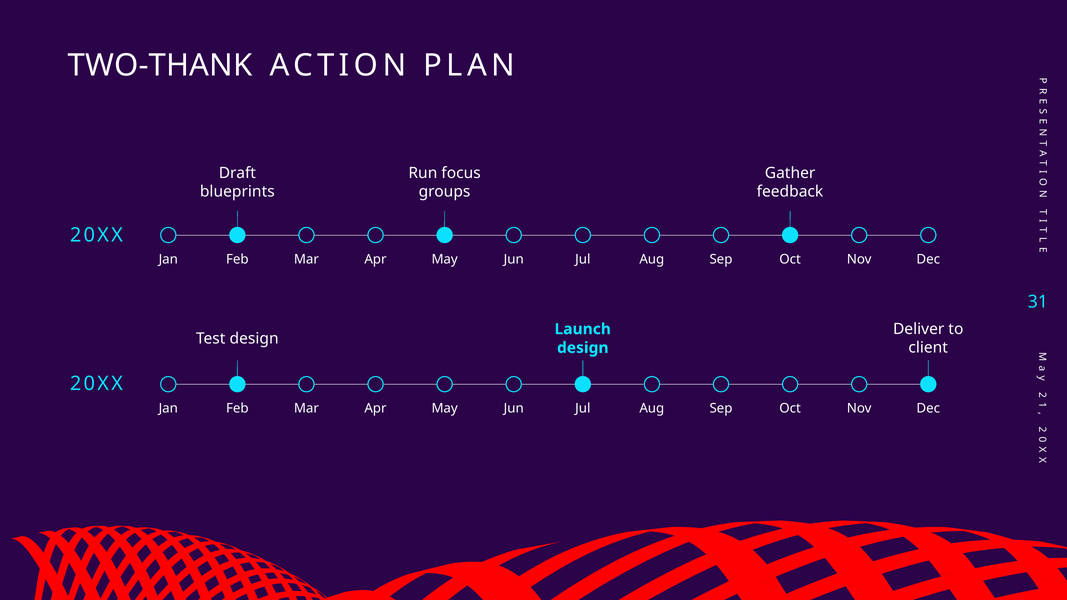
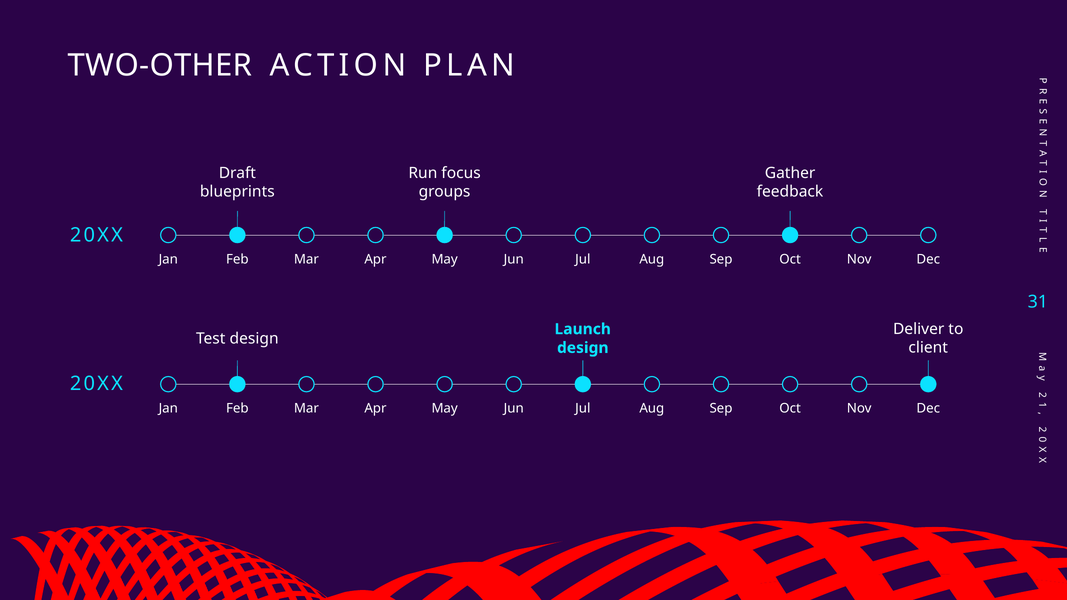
TWO-THANK: TWO-THANK -> TWO-OTHER (160, 65)
